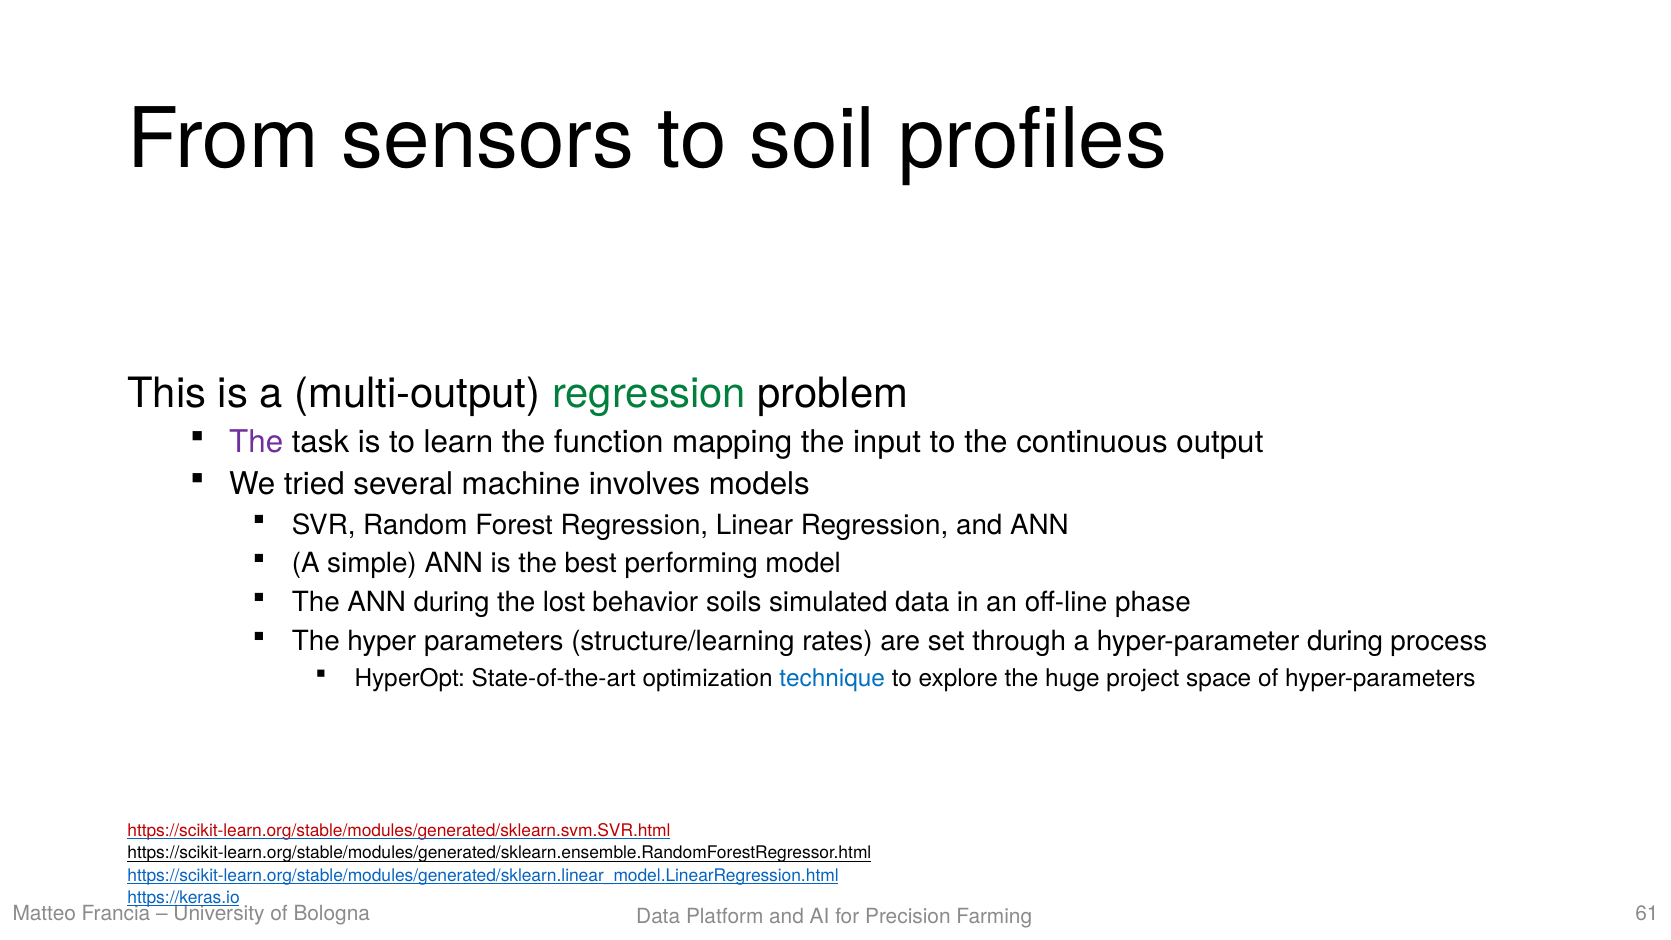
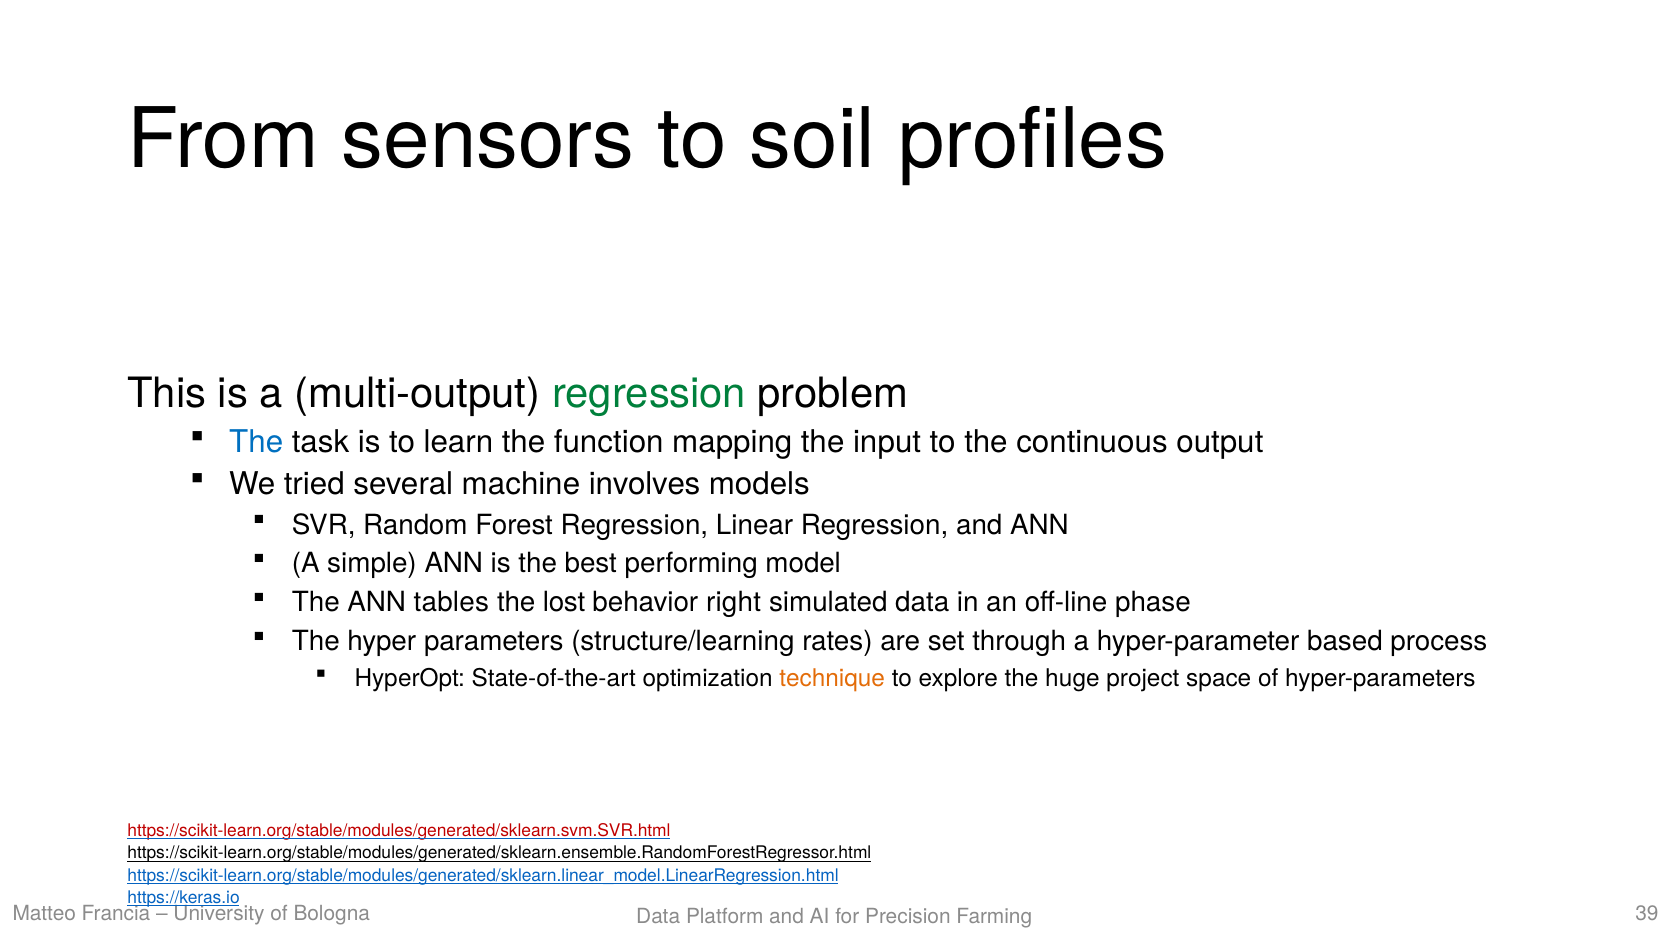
The colour: purple -> blue (256, 442)
ANN during: during -> tables (451, 602)
soils: soils -> right (734, 602)
hyper-parameter during: during -> based (1345, 641)
technique colour: blue -> orange (832, 678)
61: 61 -> 39 (1647, 914)
